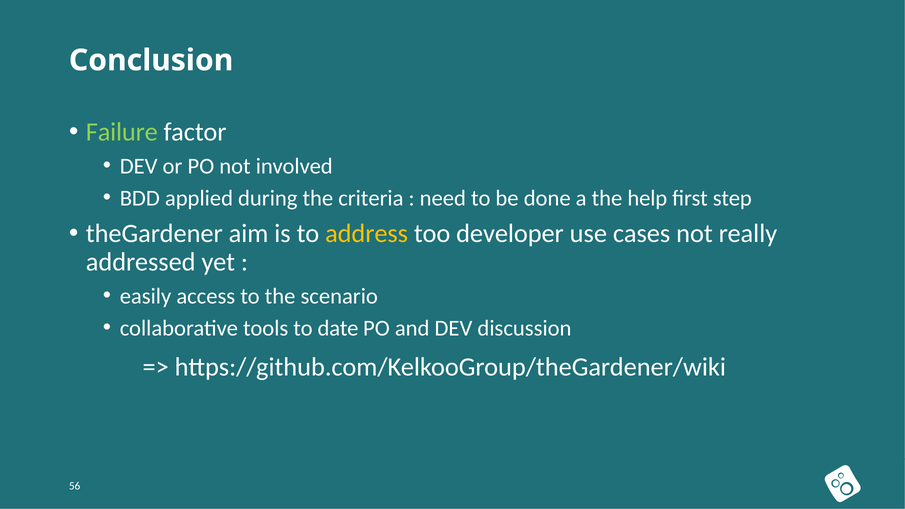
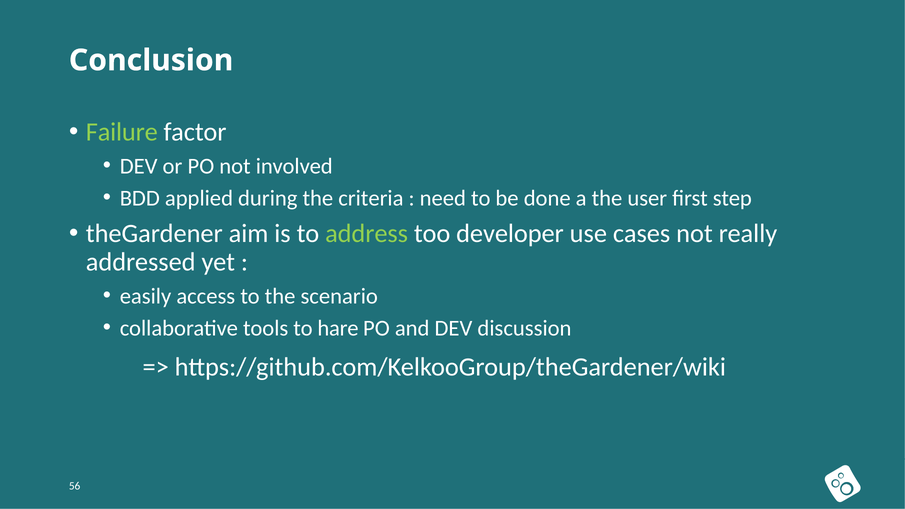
help: help -> user (647, 198)
address colour: yellow -> light green (367, 234)
date: date -> hare (338, 328)
